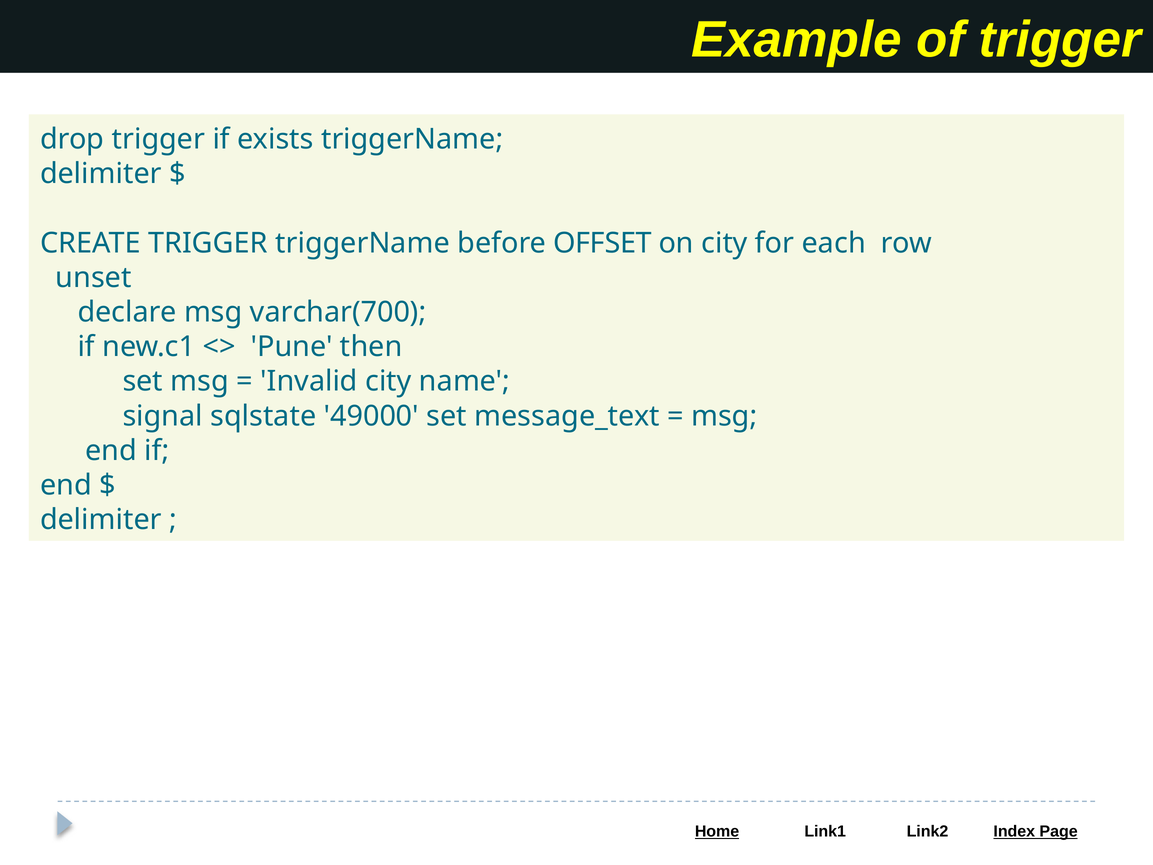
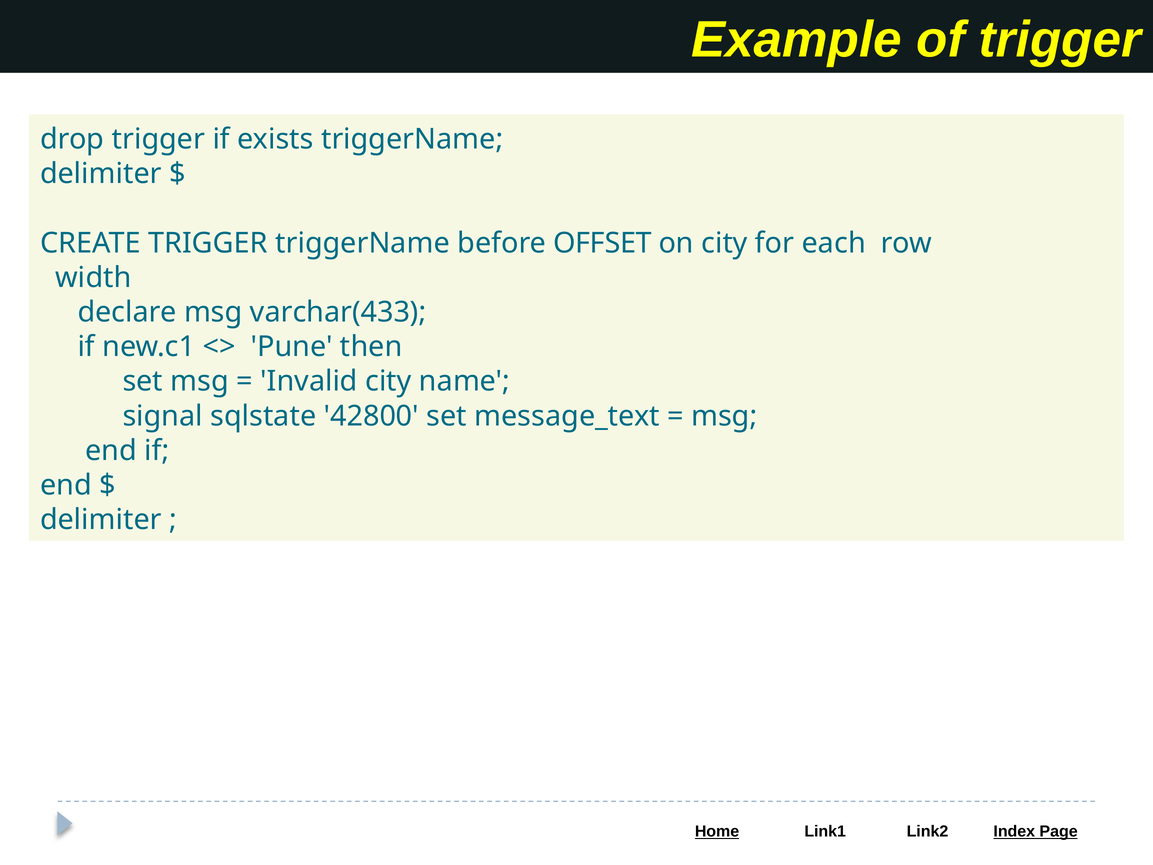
unset: unset -> width (93, 278)
varchar(700: varchar(700 -> varchar(433 (338, 312)
49000: 49000 -> 42800 (371, 416)
